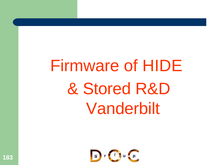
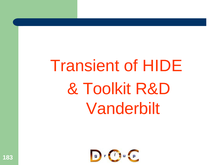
Firmware: Firmware -> Transient (85, 66)
Stored: Stored -> Toolkit (107, 89)
